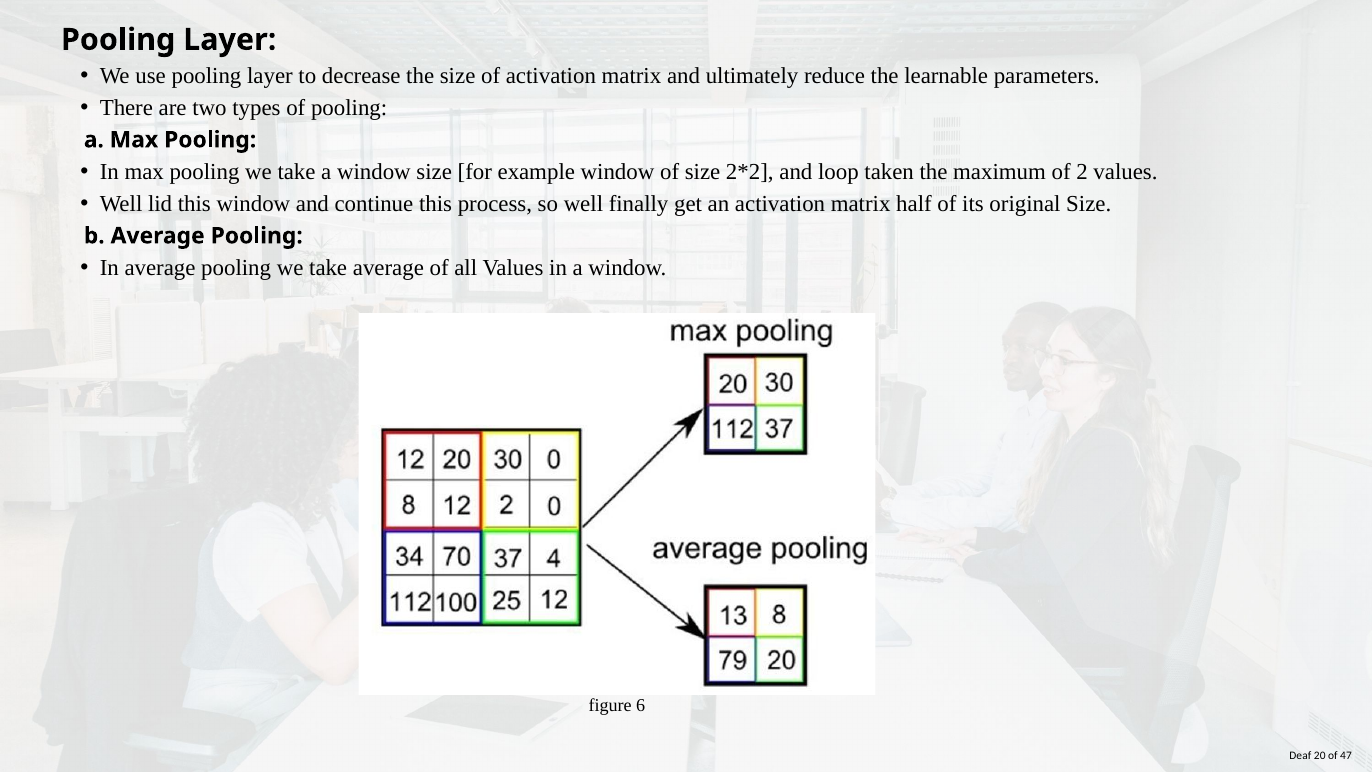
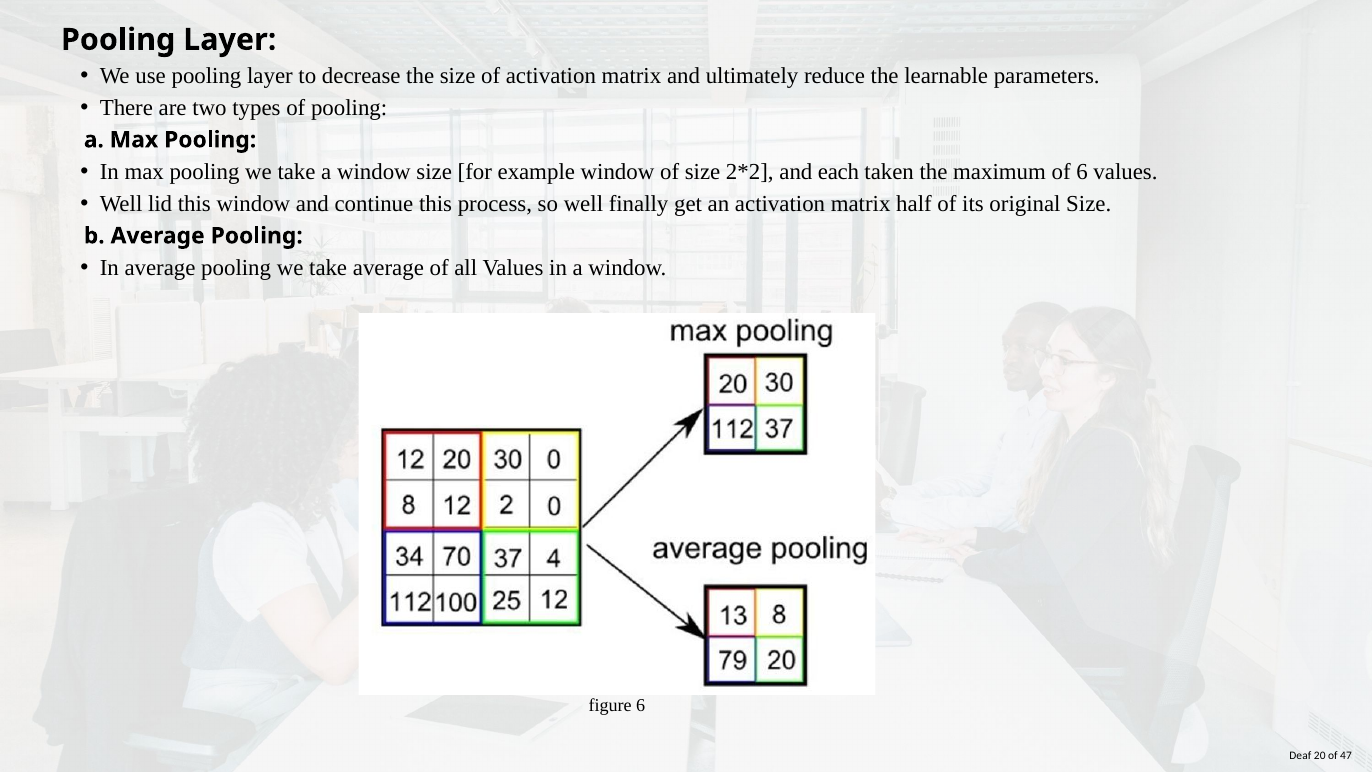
loop: loop -> each (839, 172)
of 2: 2 -> 6 (1082, 172)
